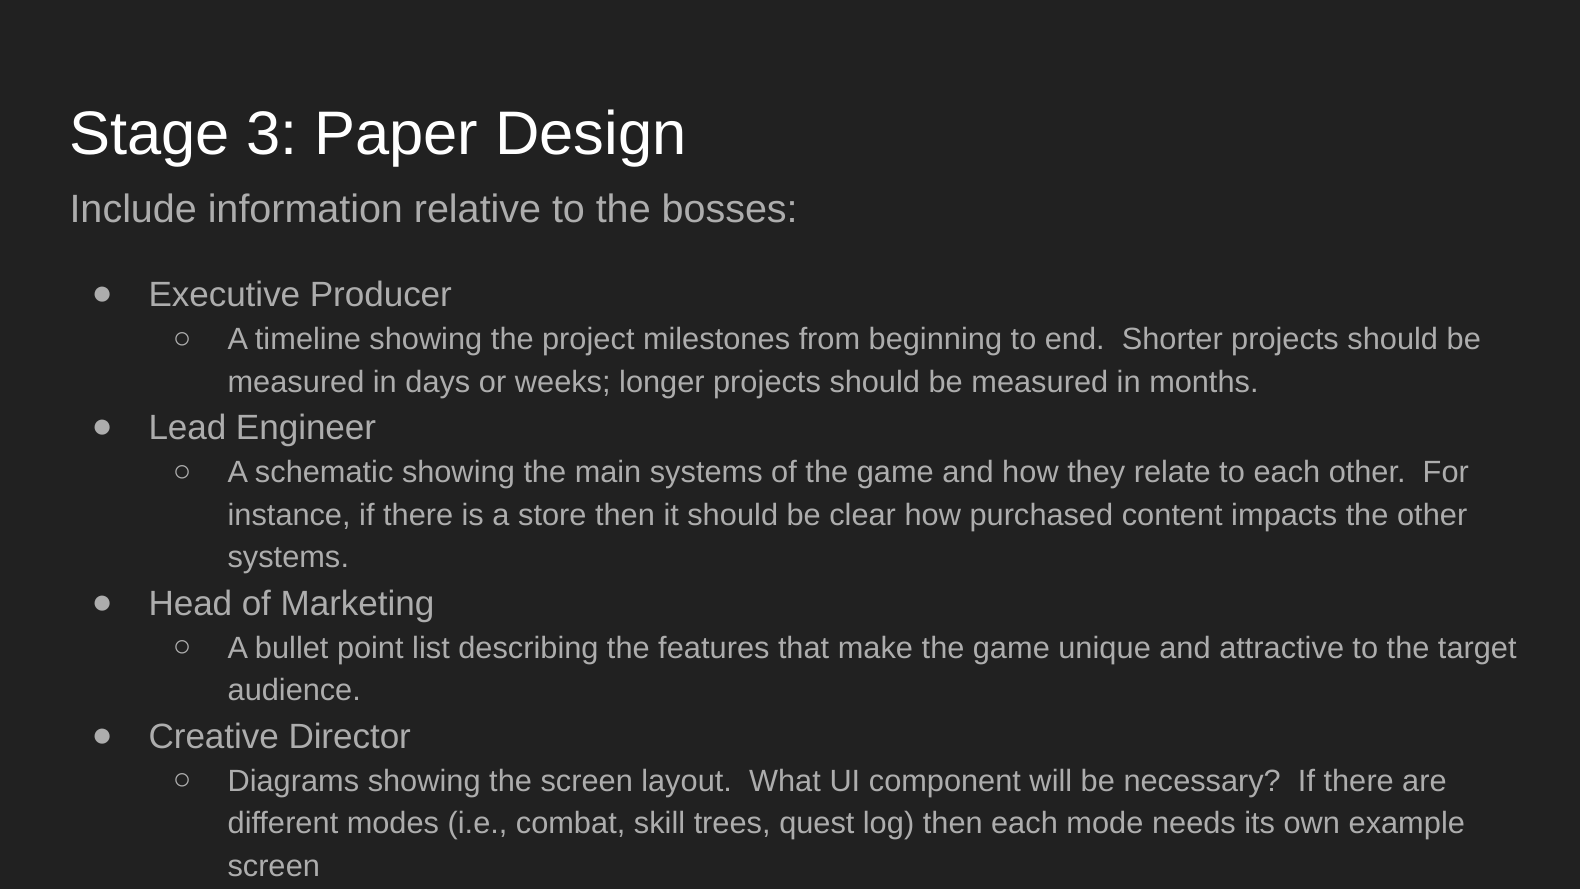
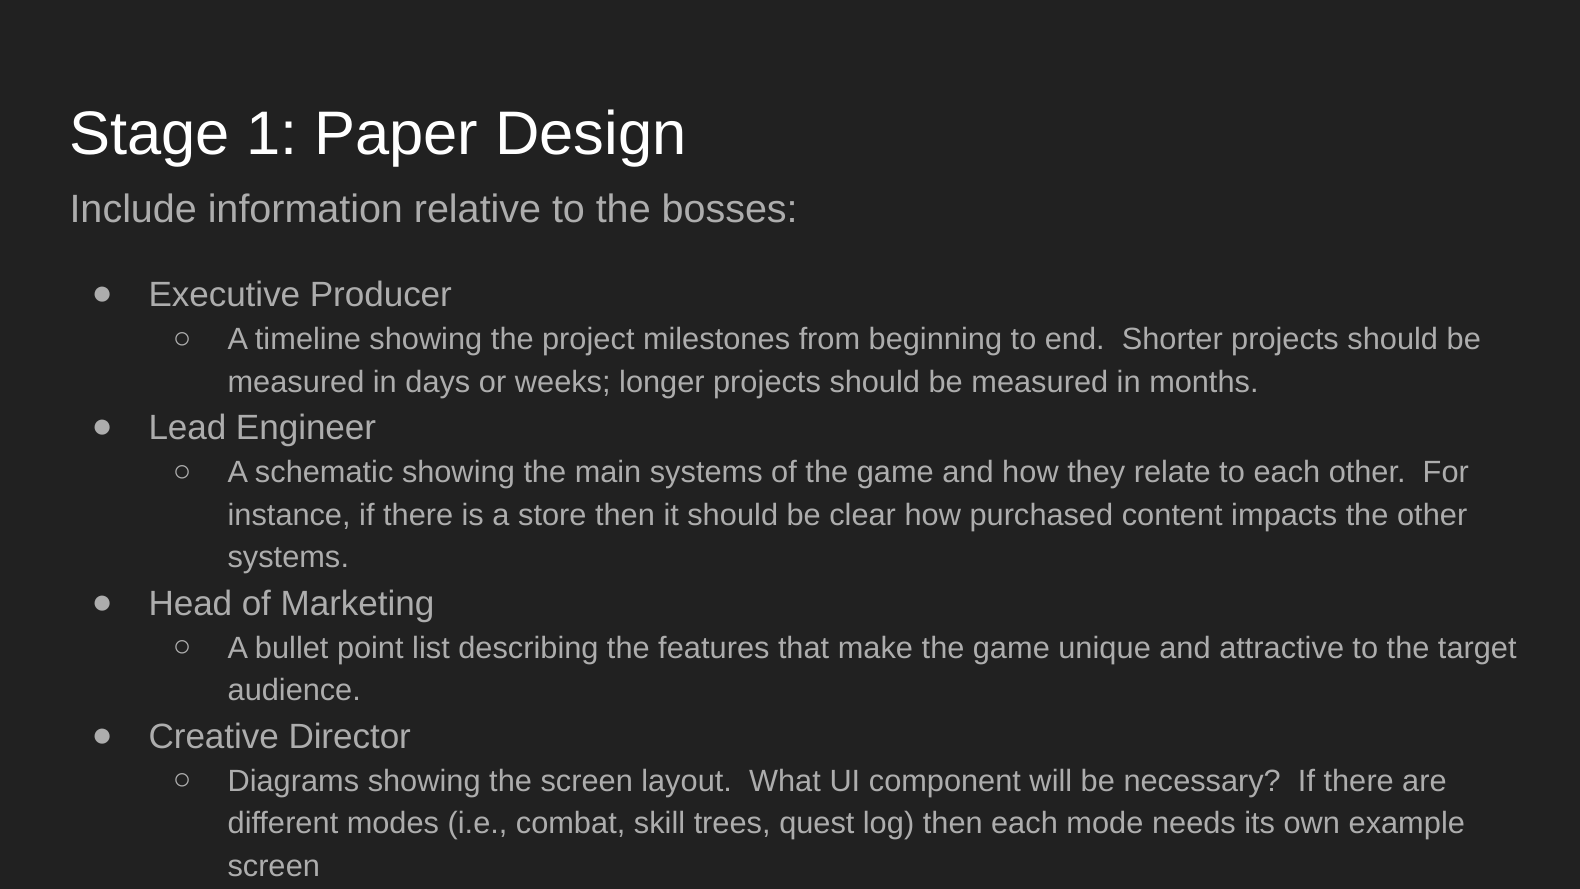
3: 3 -> 1 (272, 134)
